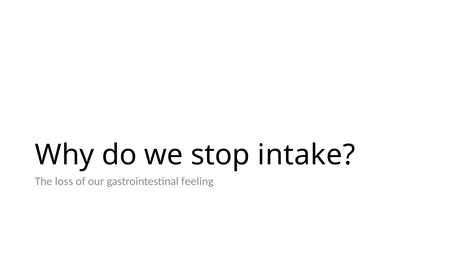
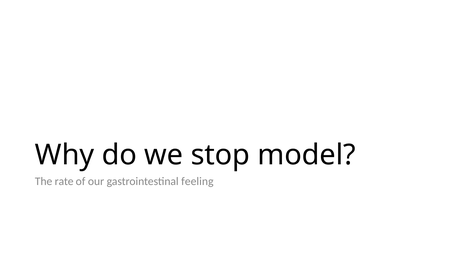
intake: intake -> model (307, 155)
loss: loss -> rate (64, 181)
